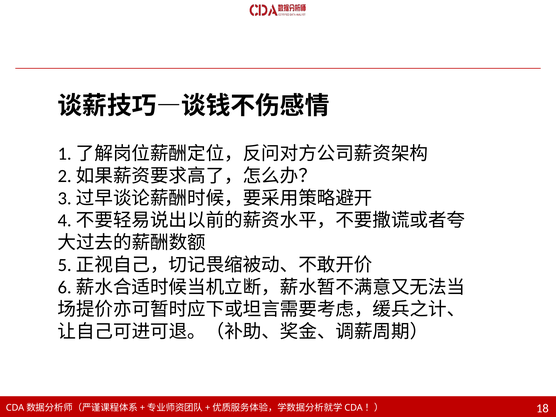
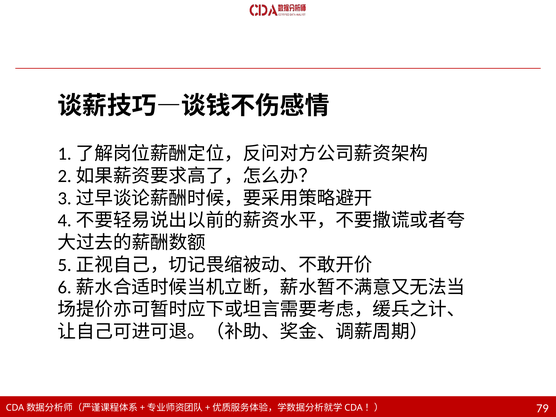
18: 18 -> 79 (542, 408)
